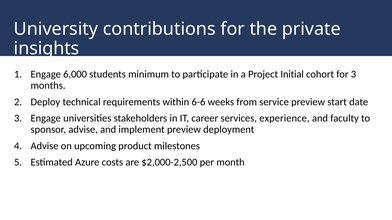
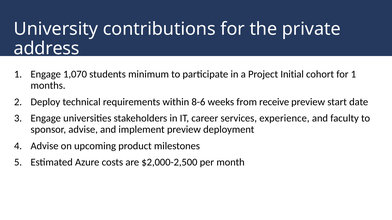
insights: insights -> address (47, 48)
6,000: 6,000 -> 1,070 (75, 74)
for 3: 3 -> 1 (353, 74)
6-6: 6-6 -> 8-6 (198, 102)
service: service -> receive (274, 102)
